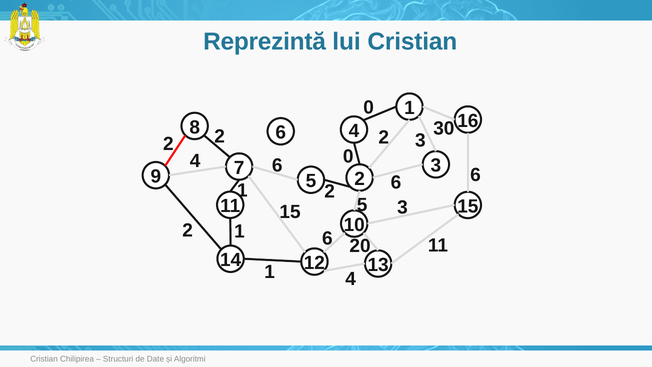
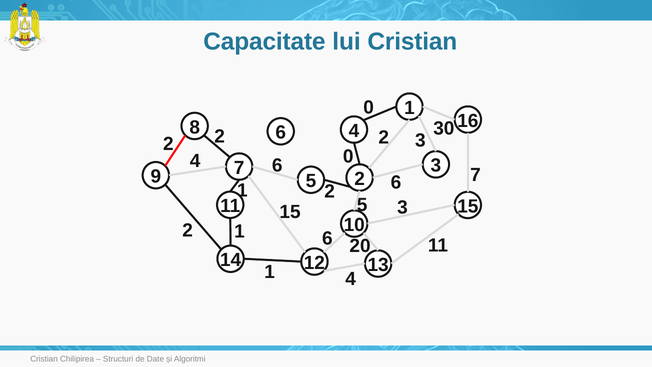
Reprezintă: Reprezintă -> Capacitate (264, 41)
6: 6 -> 7 (475, 175)
